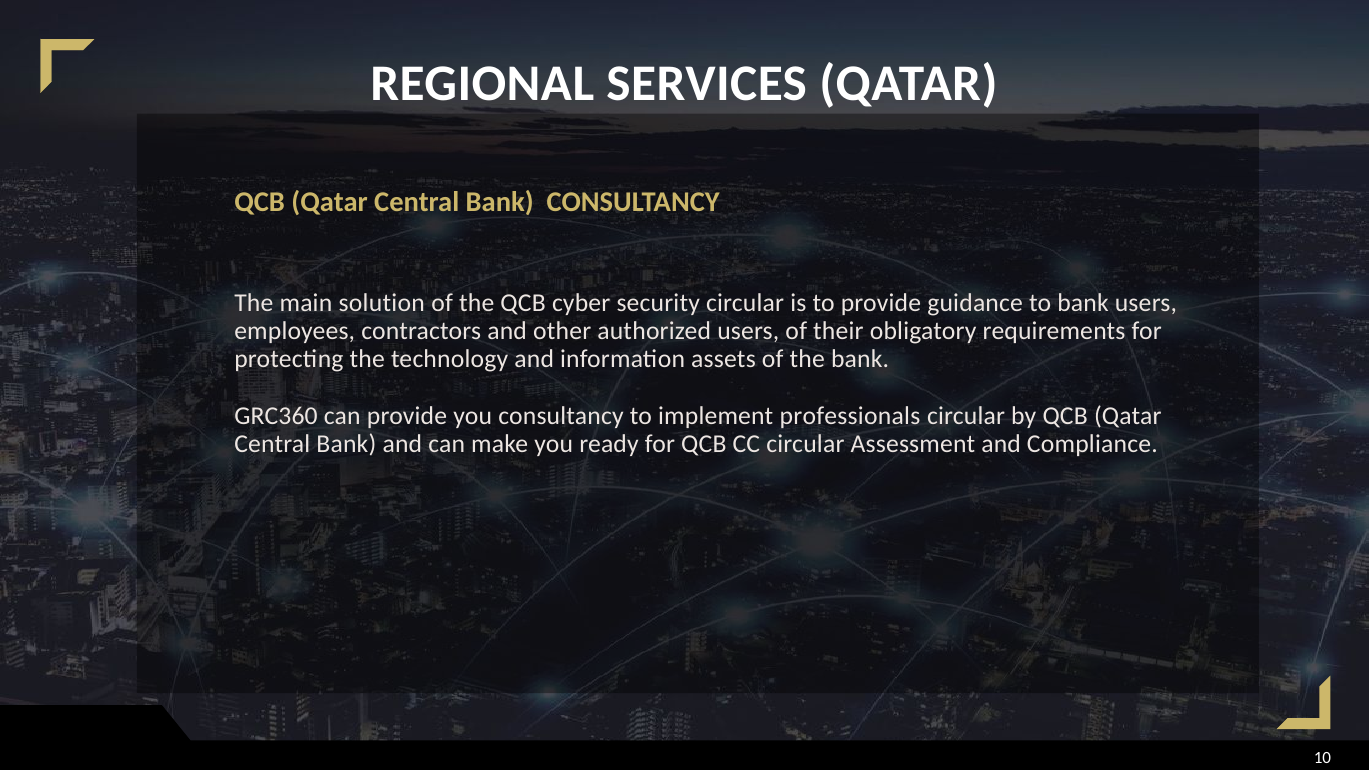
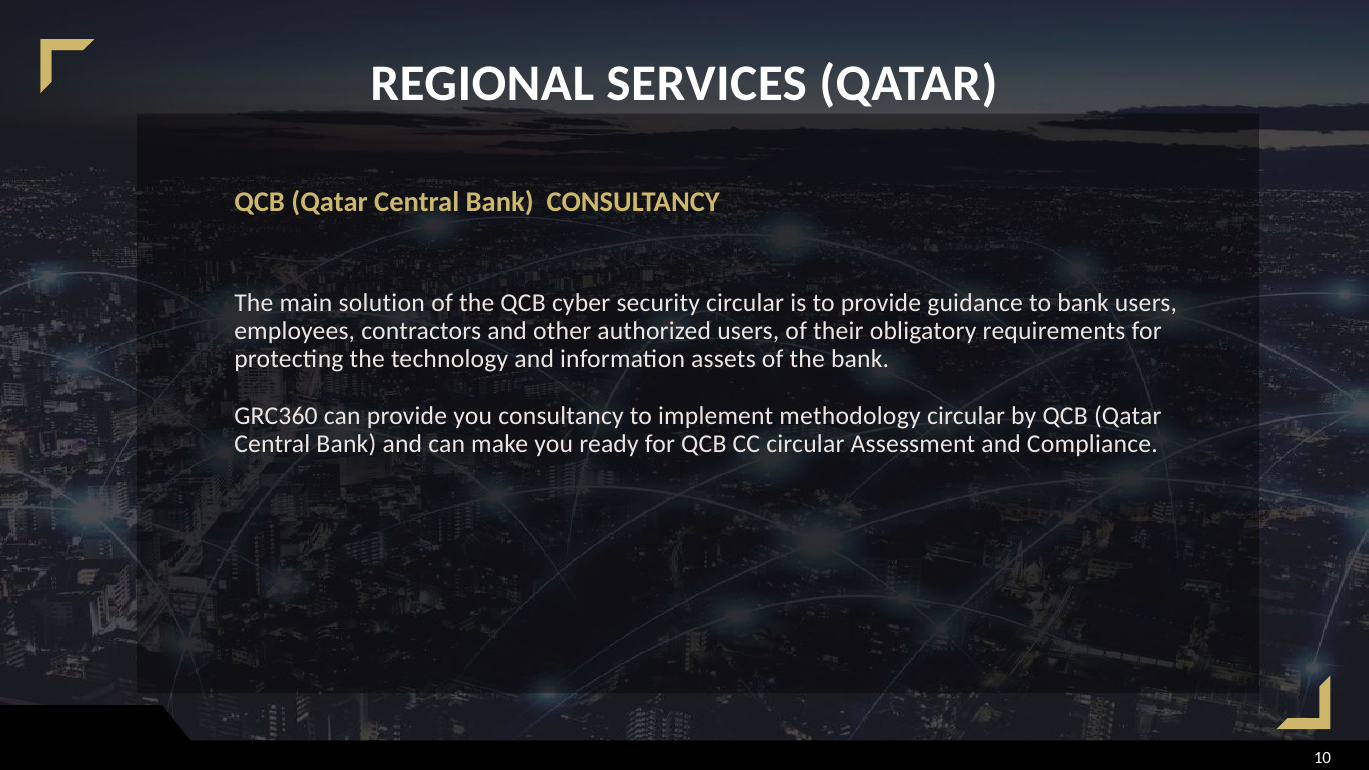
professionals: professionals -> methodology (850, 416)
